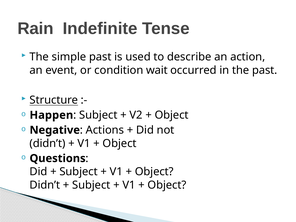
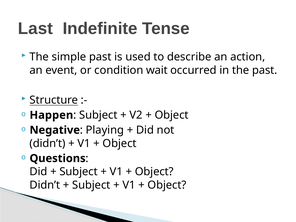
Rain: Rain -> Last (35, 29)
Actions: Actions -> Playing (105, 130)
